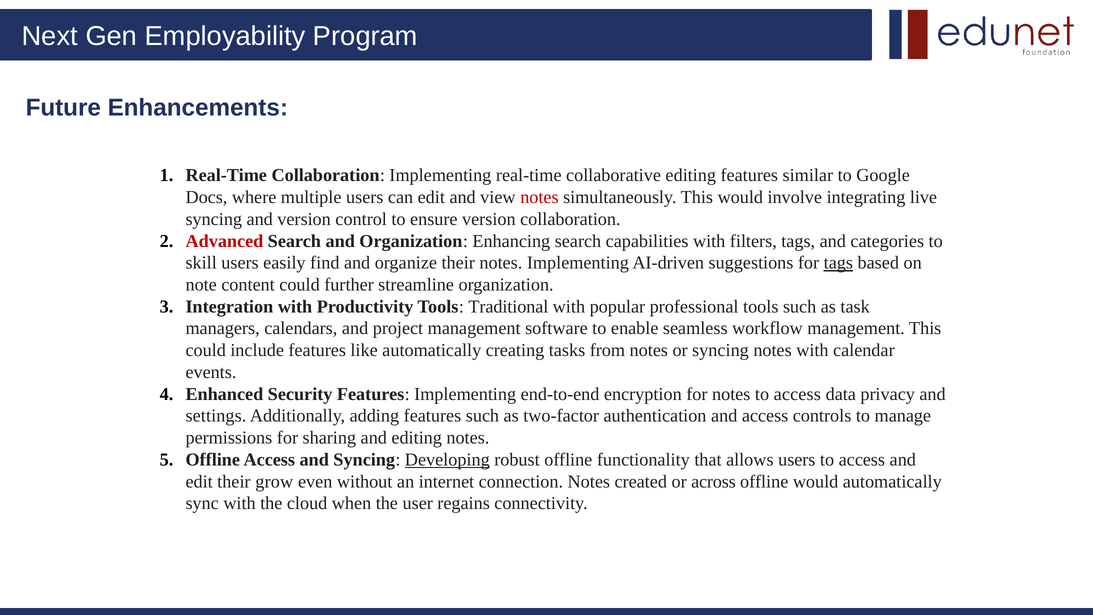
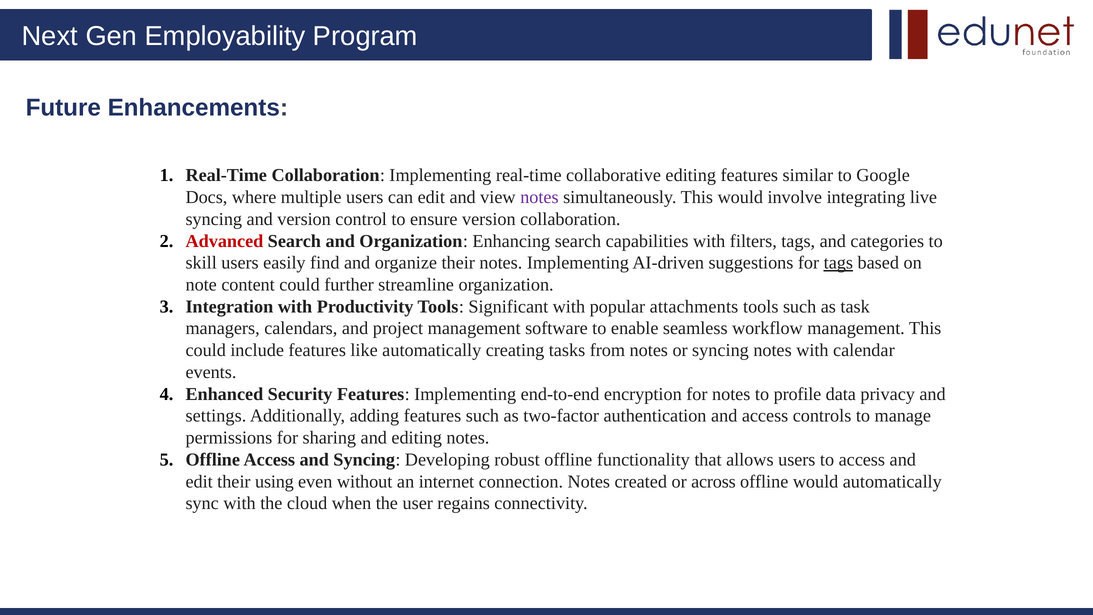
notes colour: red -> purple (539, 197)
Traditional: Traditional -> Significant (508, 307)
professional: professional -> attachments (694, 307)
notes to access: access -> profile (797, 394)
Developing underline: present -> none (447, 460)
grow: grow -> using (274, 481)
